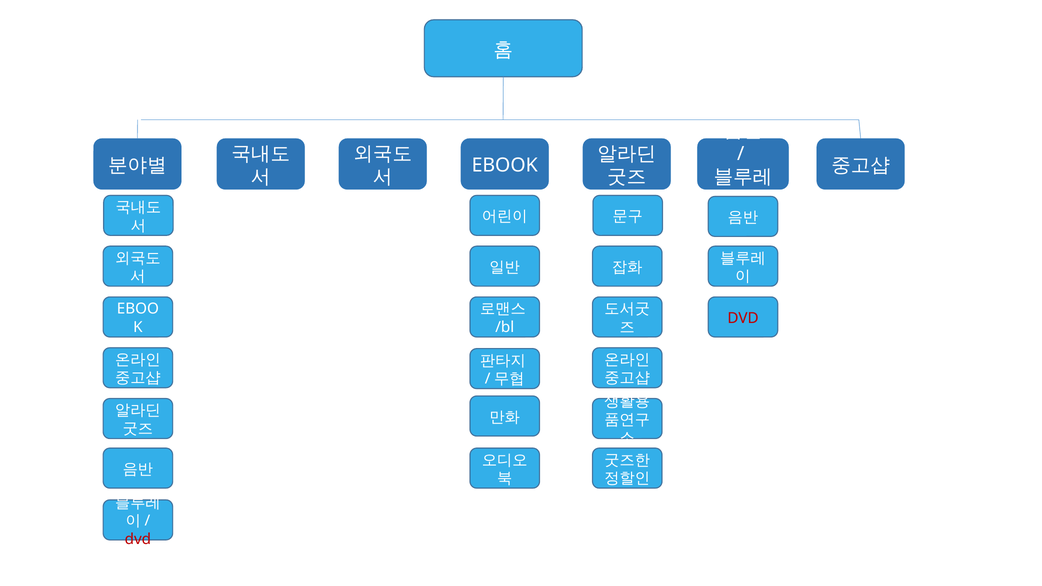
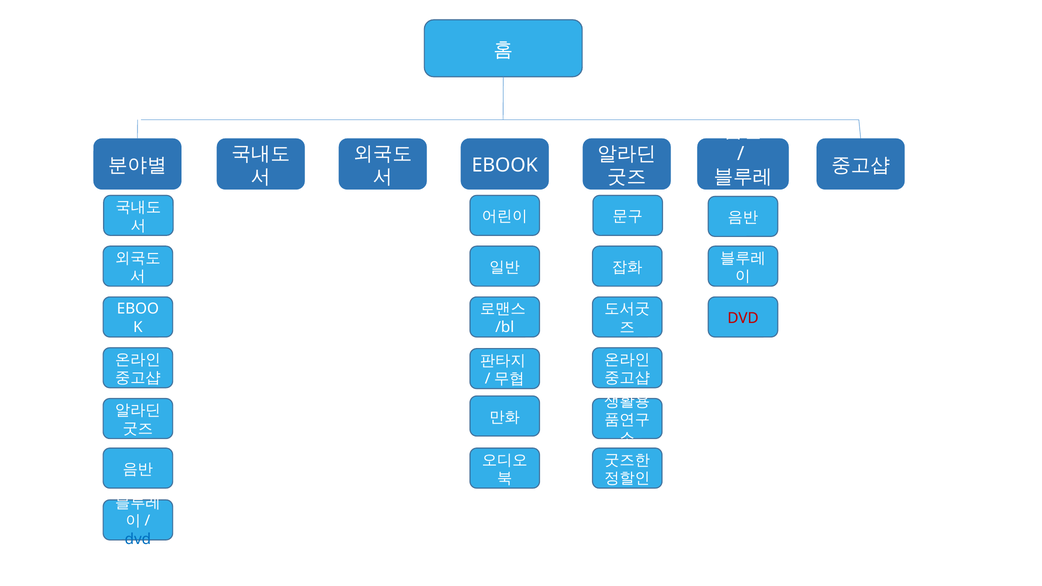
dvd colour: red -> blue (138, 539)
